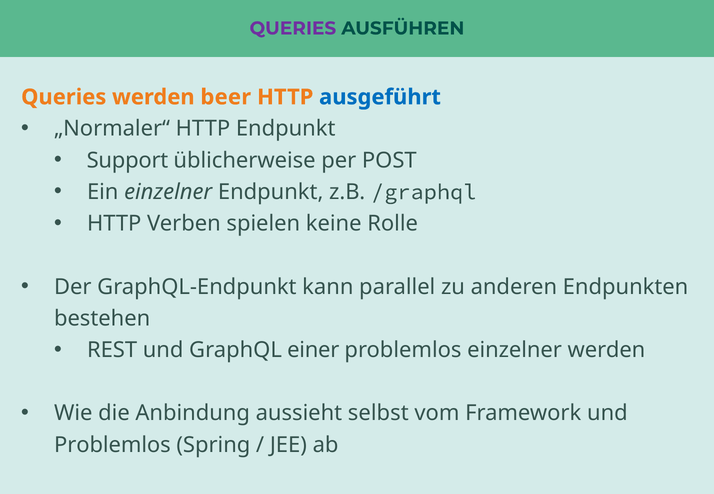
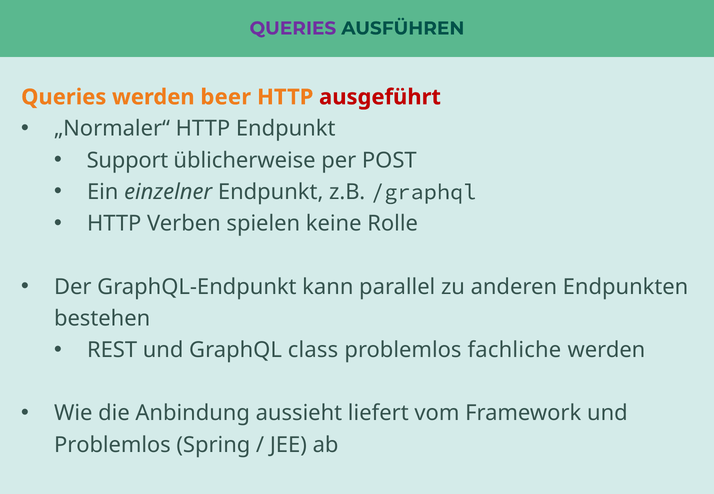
ausgeführt colour: blue -> red (380, 97)
einer: einer -> class (313, 350)
problemlos einzelner: einzelner -> fachliche (514, 350)
selbst: selbst -> liefert (378, 413)
